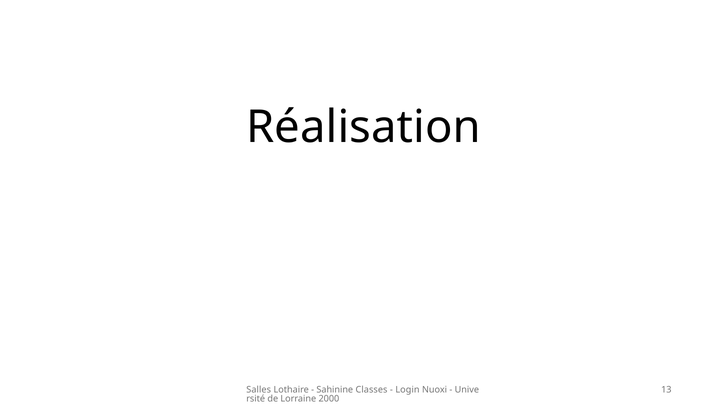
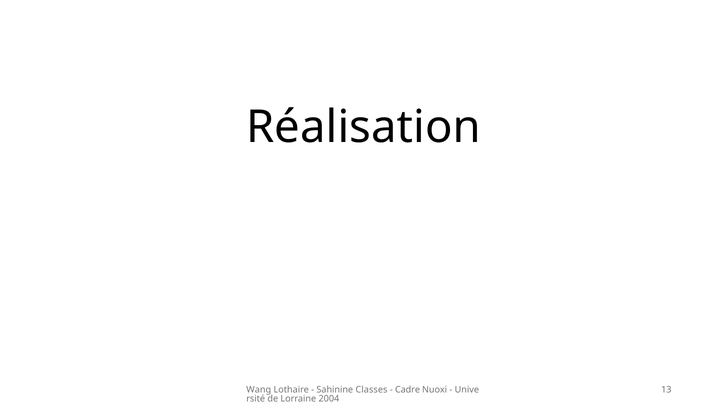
Salles: Salles -> Wang (259, 390)
Login: Login -> Cadre (408, 390)
2000: 2000 -> 2004 (329, 399)
